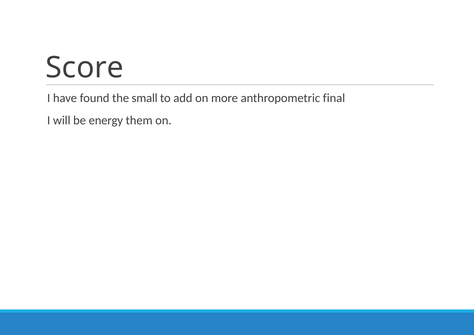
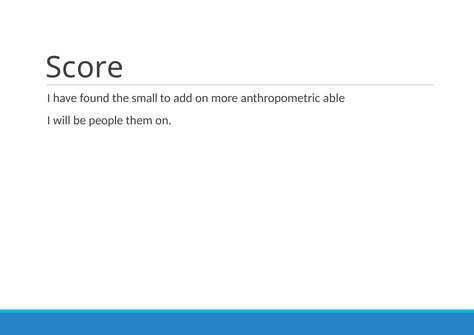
final: final -> able (334, 98)
energy: energy -> people (106, 120)
